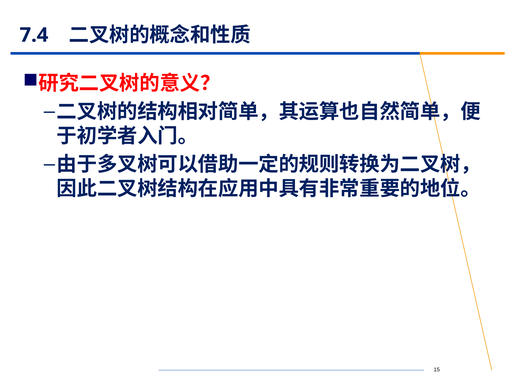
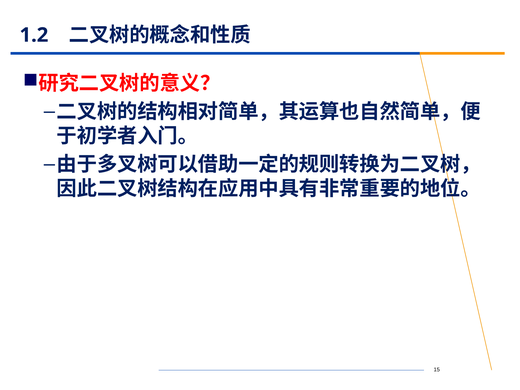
7.4: 7.4 -> 1.2 (34, 35)
